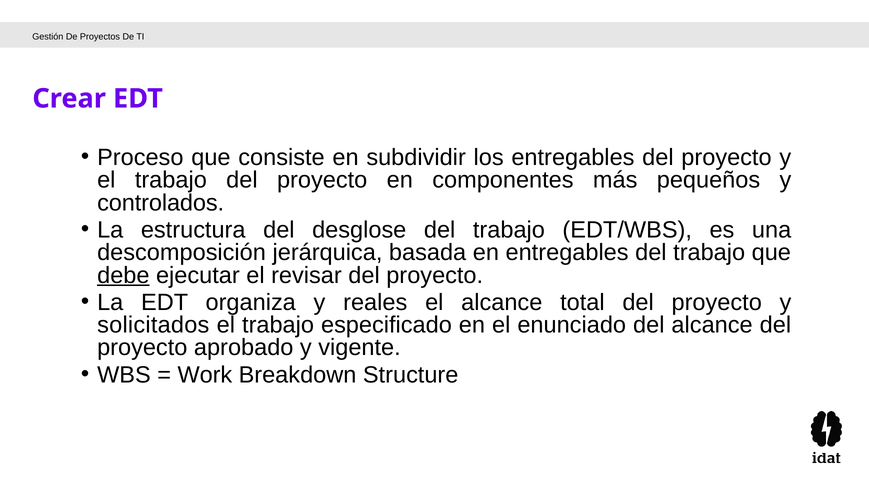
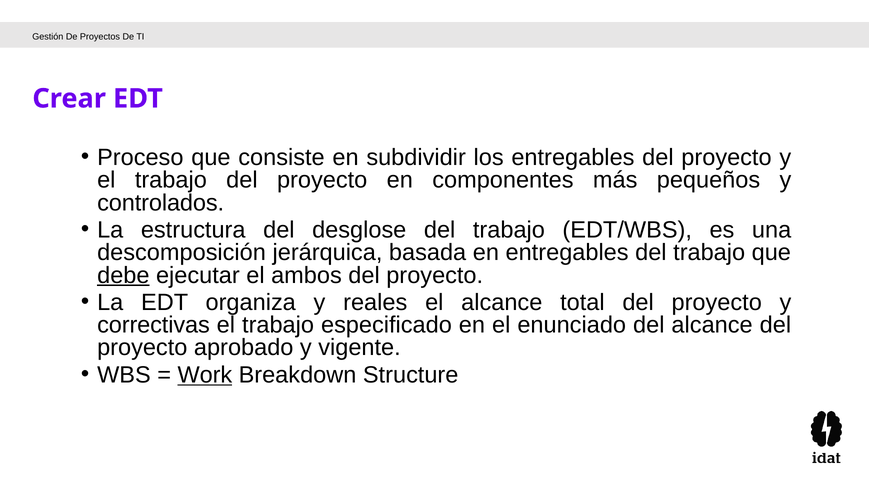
revisar: revisar -> ambos (306, 275)
solicitados: solicitados -> correctivas (153, 325)
Work underline: none -> present (205, 375)
